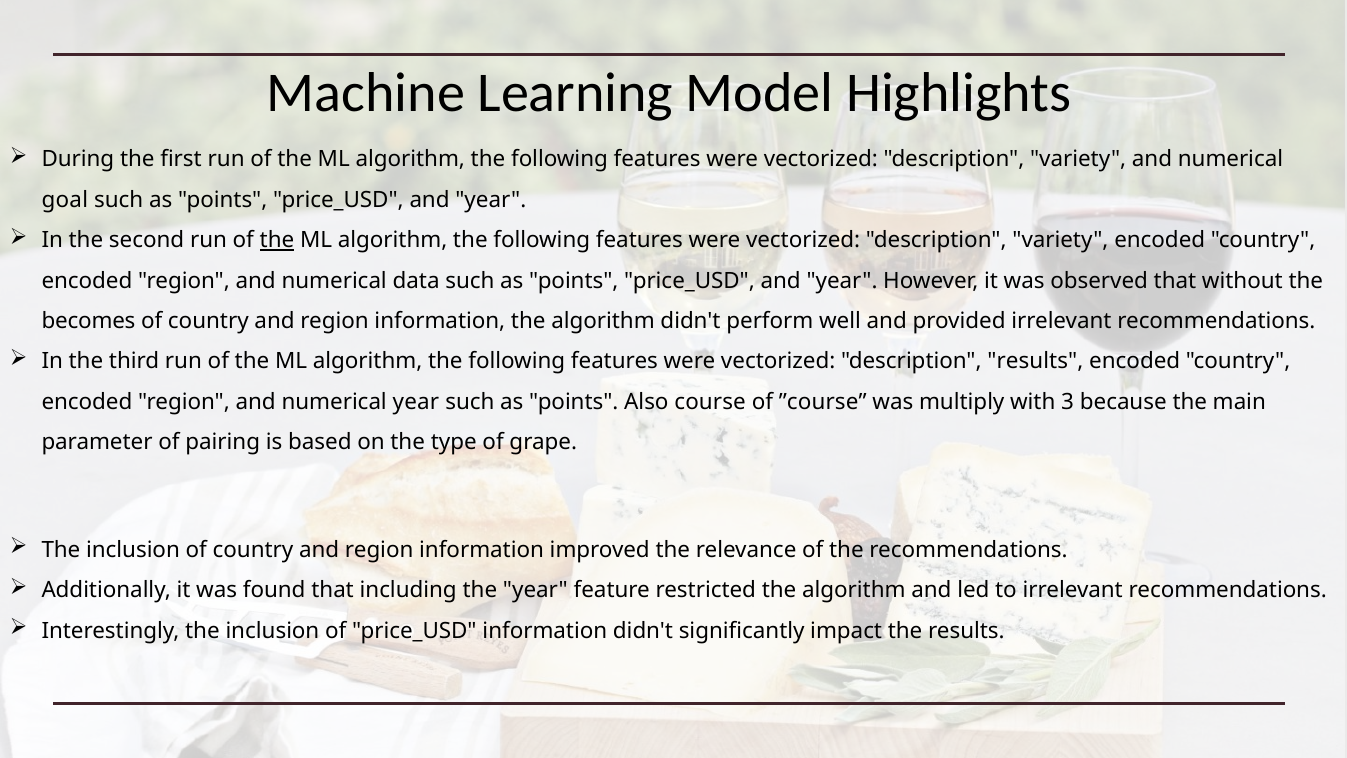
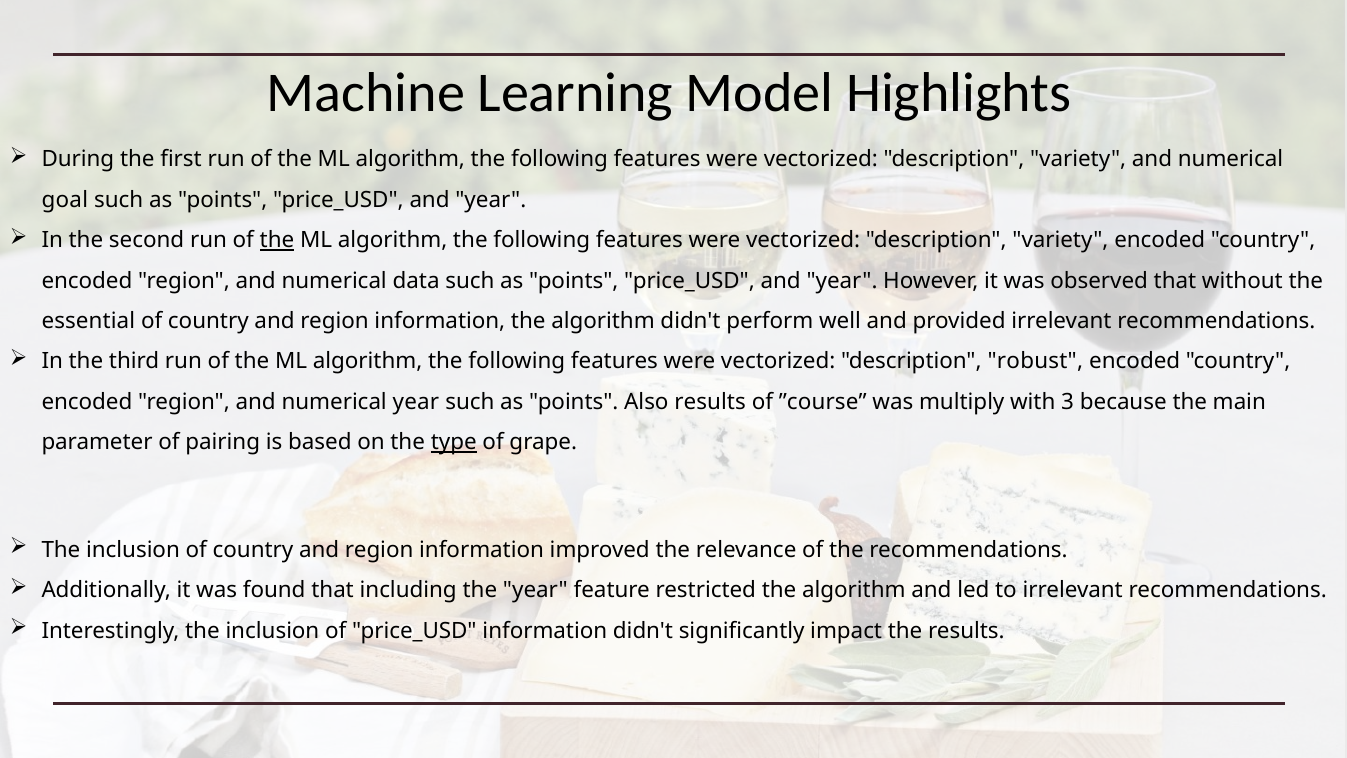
becomes: becomes -> essential (88, 321)
description results: results -> robust (1035, 361)
Also course: course -> results (710, 402)
type underline: none -> present (454, 442)
